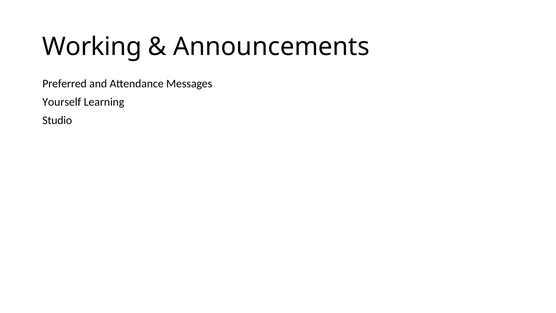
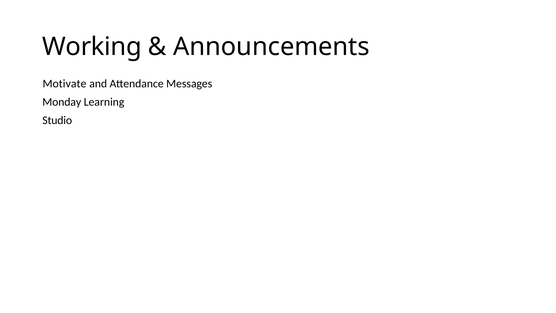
Preferred: Preferred -> Motivate (64, 84)
Yourself: Yourself -> Monday (62, 102)
